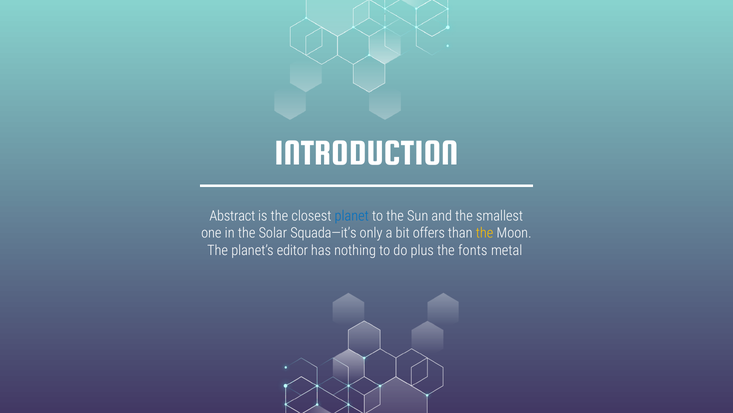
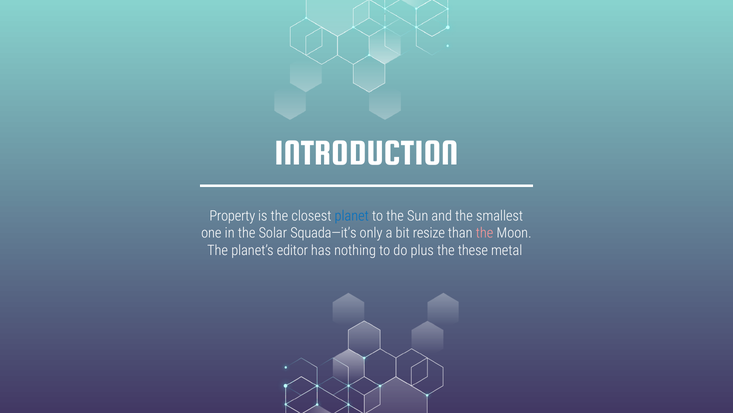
Abstract: Abstract -> Property (232, 216)
offers: offers -> resize (429, 233)
the colour: yellow -> pink (485, 233)
fonts: fonts -> these (473, 250)
